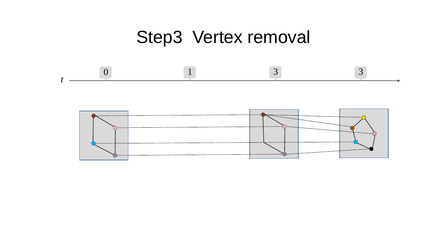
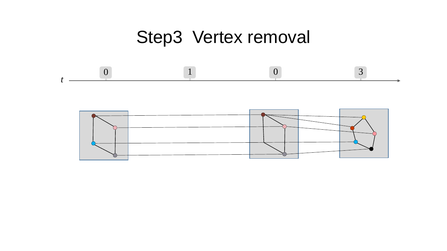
1 3: 3 -> 0 (276, 72)
